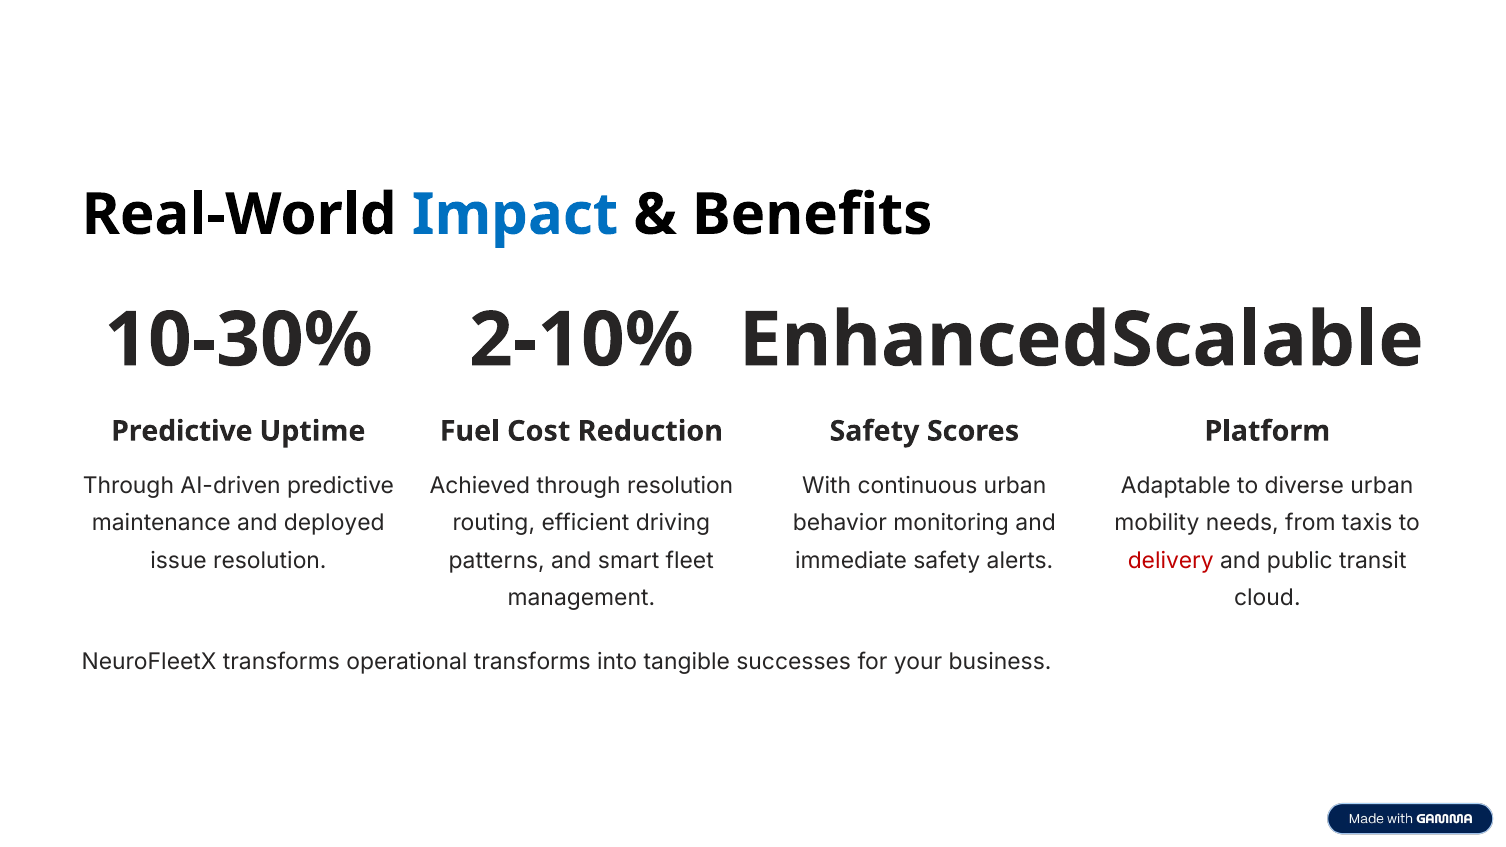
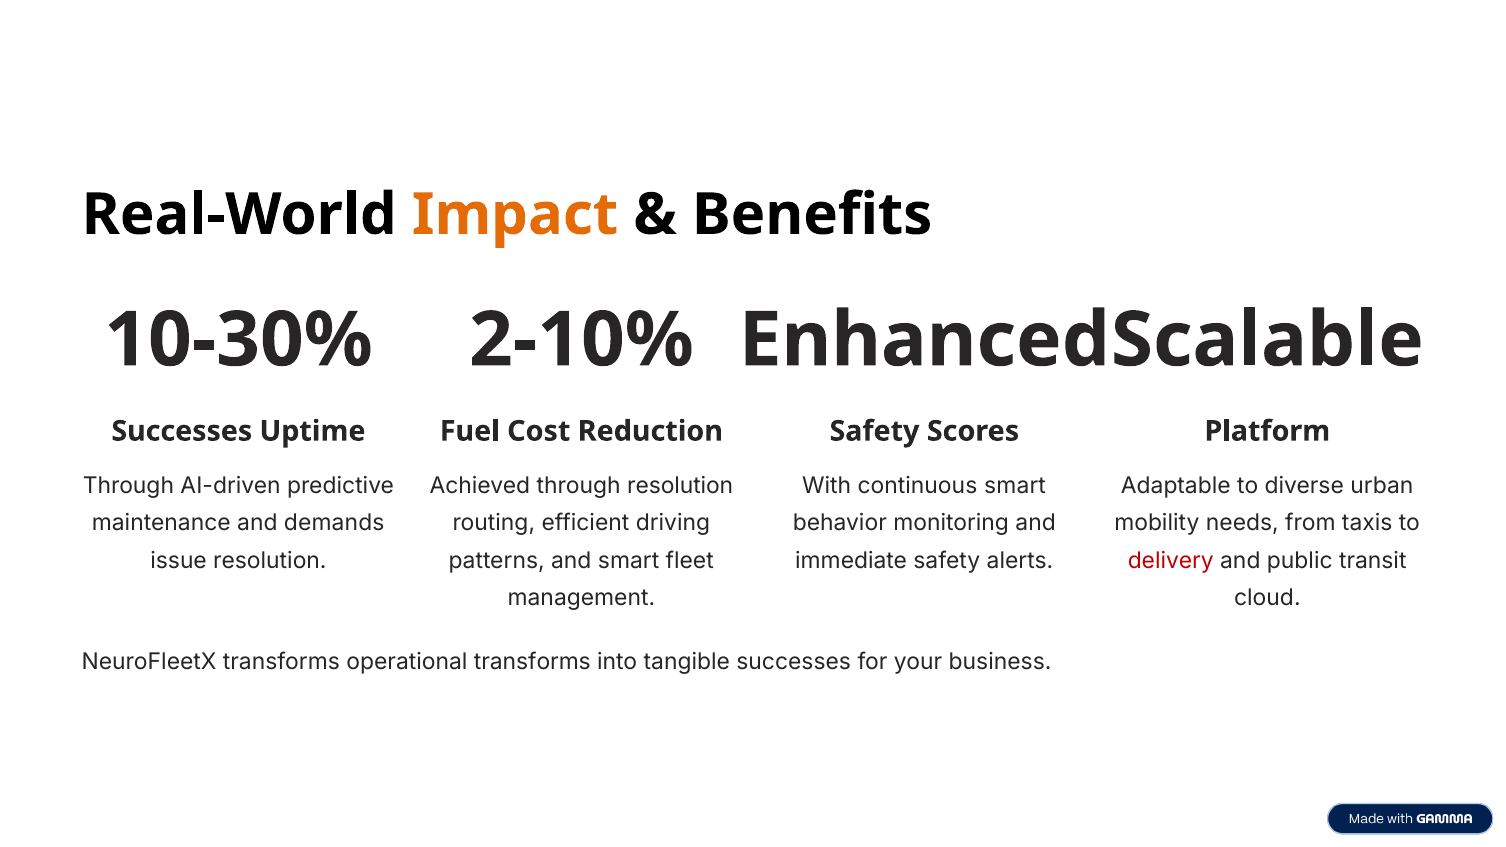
Impact colour: blue -> orange (515, 215)
Predictive: Predictive -> Successes (182, 431)
continuous urban: urban -> smart (1015, 486)
deployed: deployed -> demands (334, 523)
